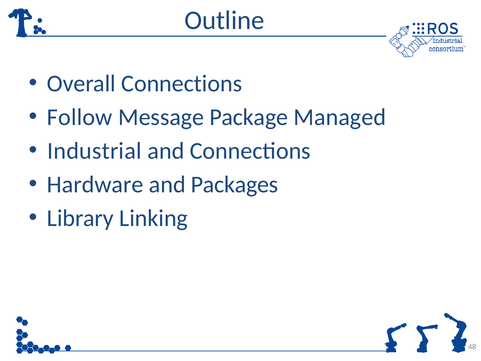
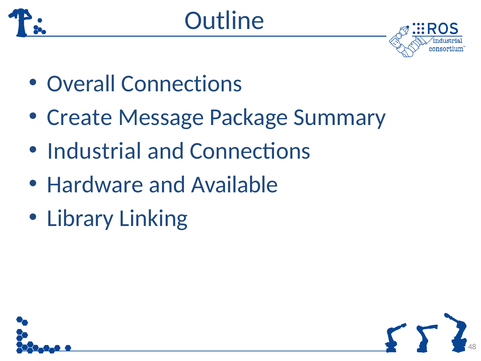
Follow: Follow -> Create (80, 117)
Managed: Managed -> Summary (340, 117)
Packages: Packages -> Available (235, 184)
